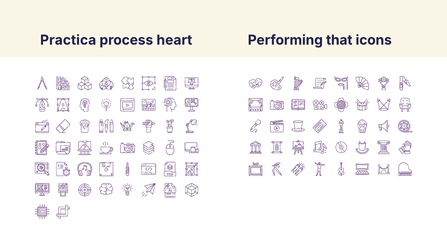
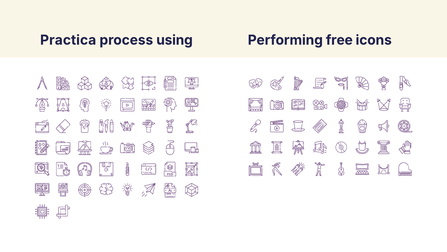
heart: heart -> using (175, 40)
that: that -> free (339, 40)
